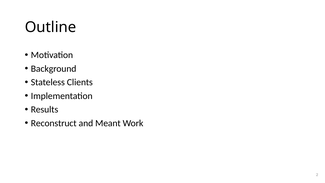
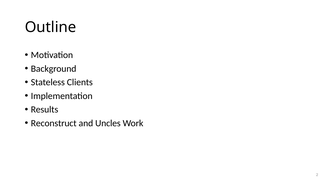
Meant: Meant -> Uncles (108, 123)
